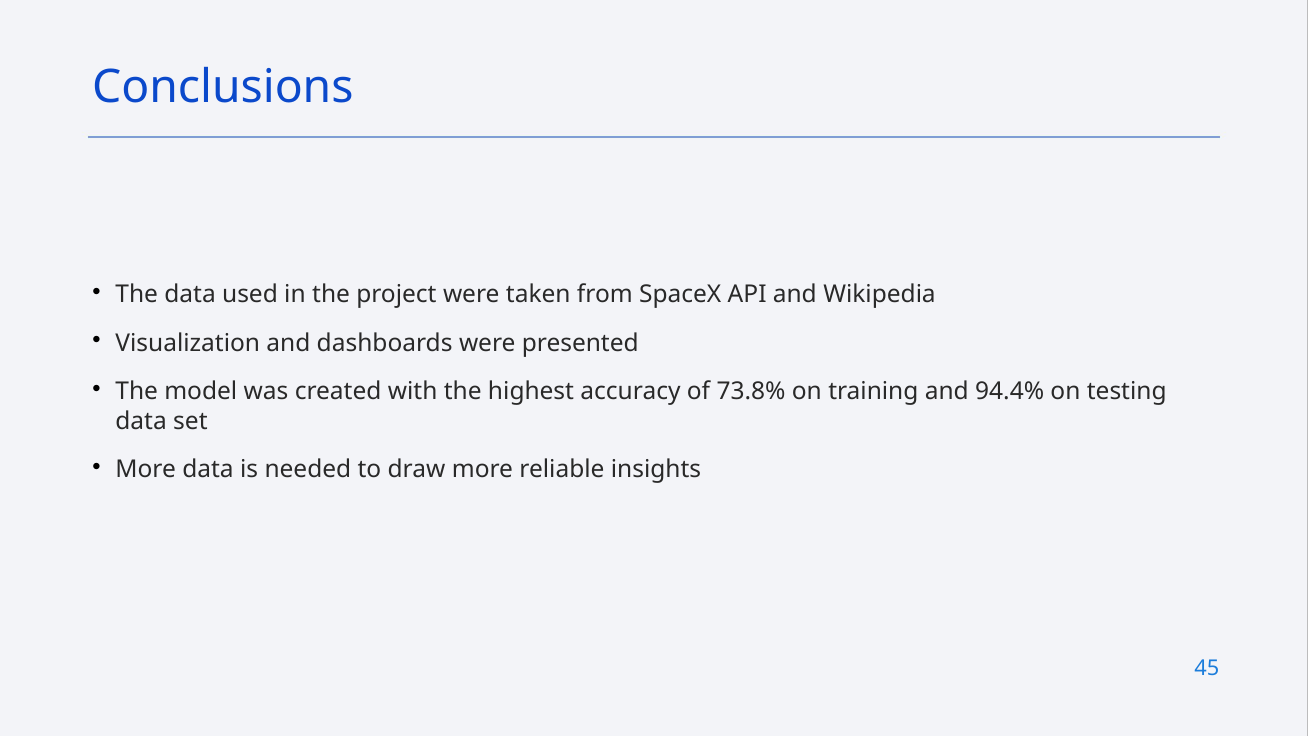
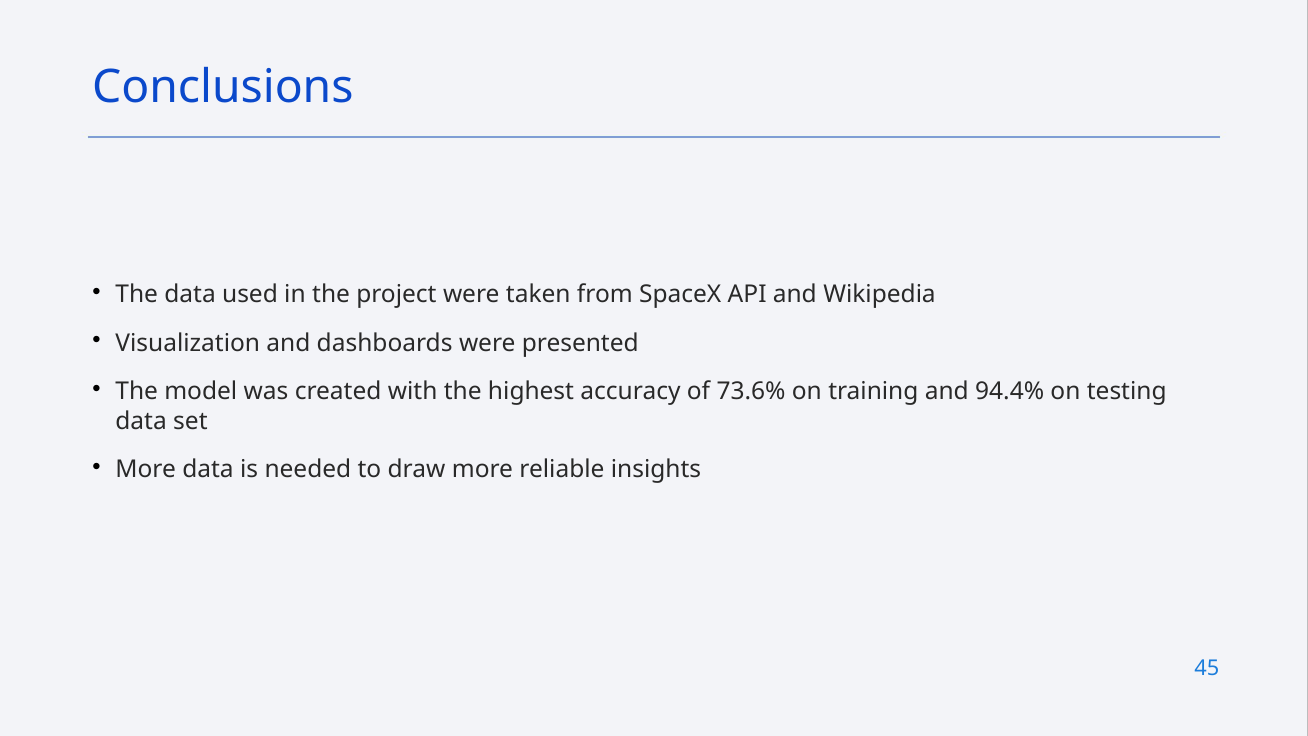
73.8%: 73.8% -> 73.6% (751, 391)
